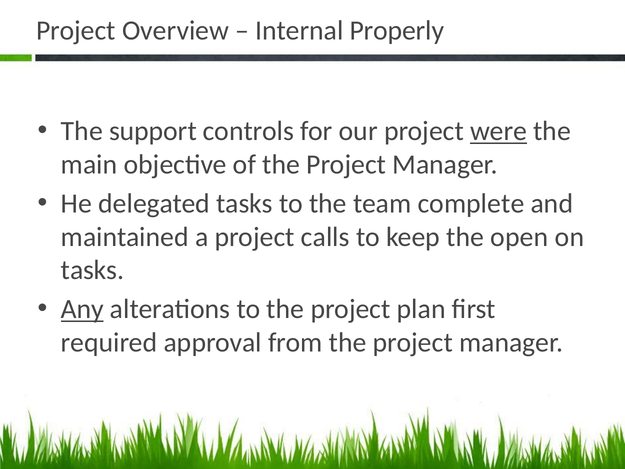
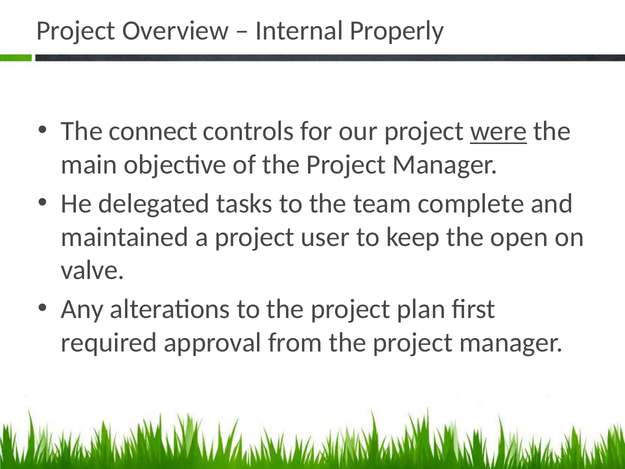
support: support -> connect (153, 131)
calls: calls -> user (325, 237)
tasks: tasks -> valve (93, 270)
Any underline: present -> none (82, 309)
